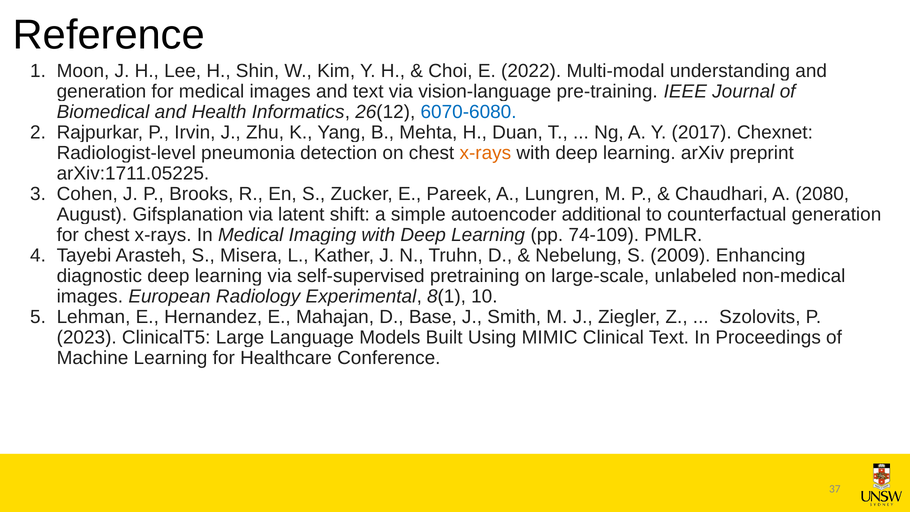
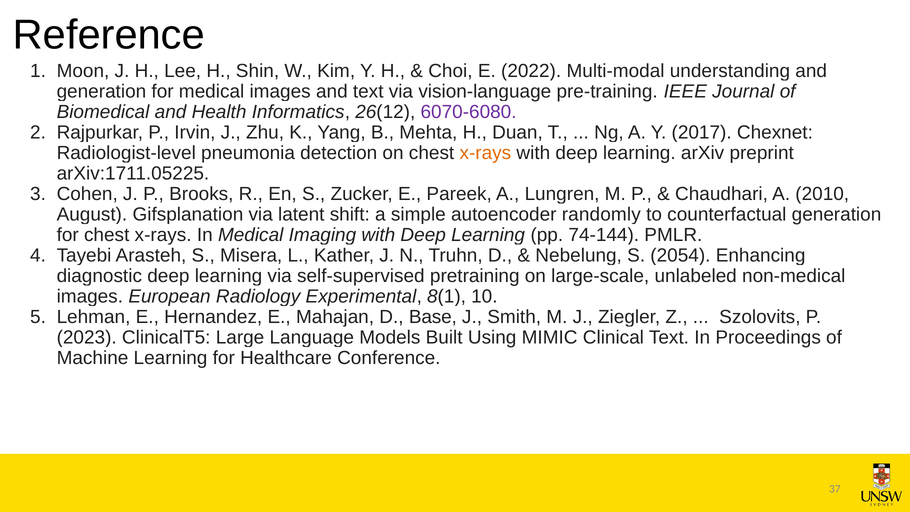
6070-6080 colour: blue -> purple (469, 112)
2080: 2080 -> 2010 (822, 194)
additional: additional -> randomly (601, 214)
74-109: 74-109 -> 74-144 (604, 235)
2009: 2009 -> 2054 (680, 255)
